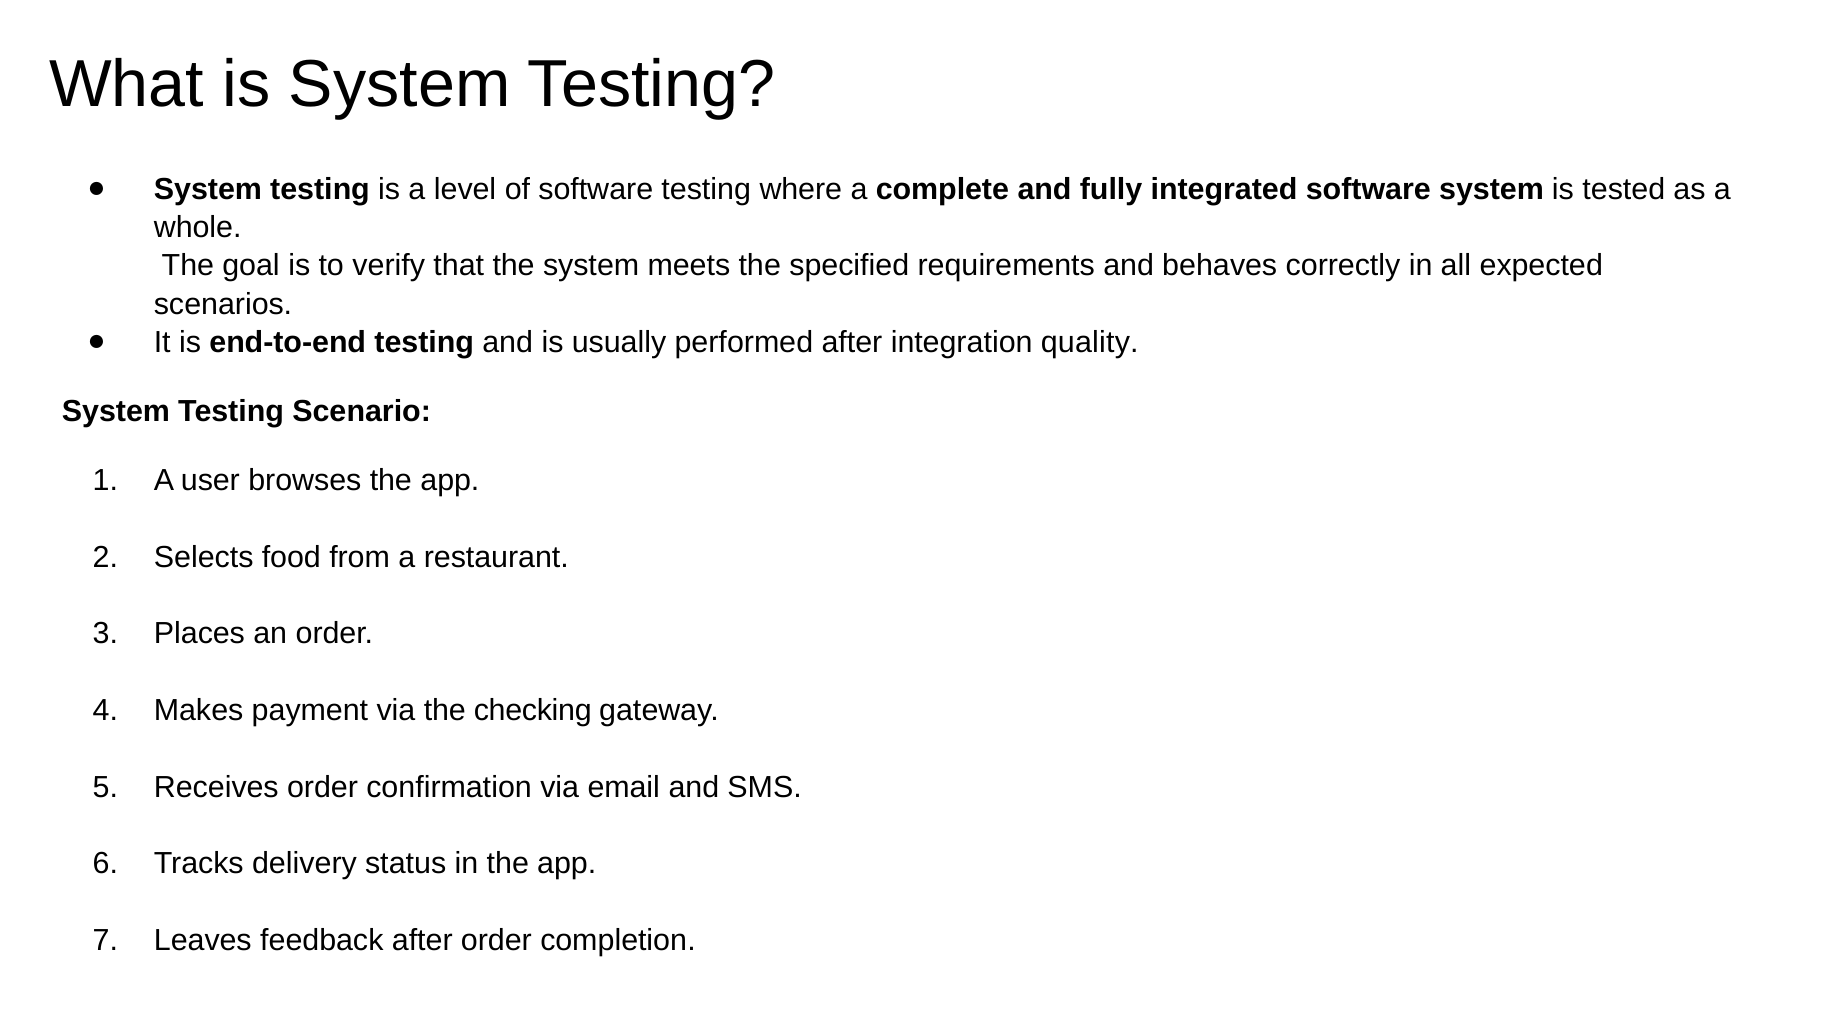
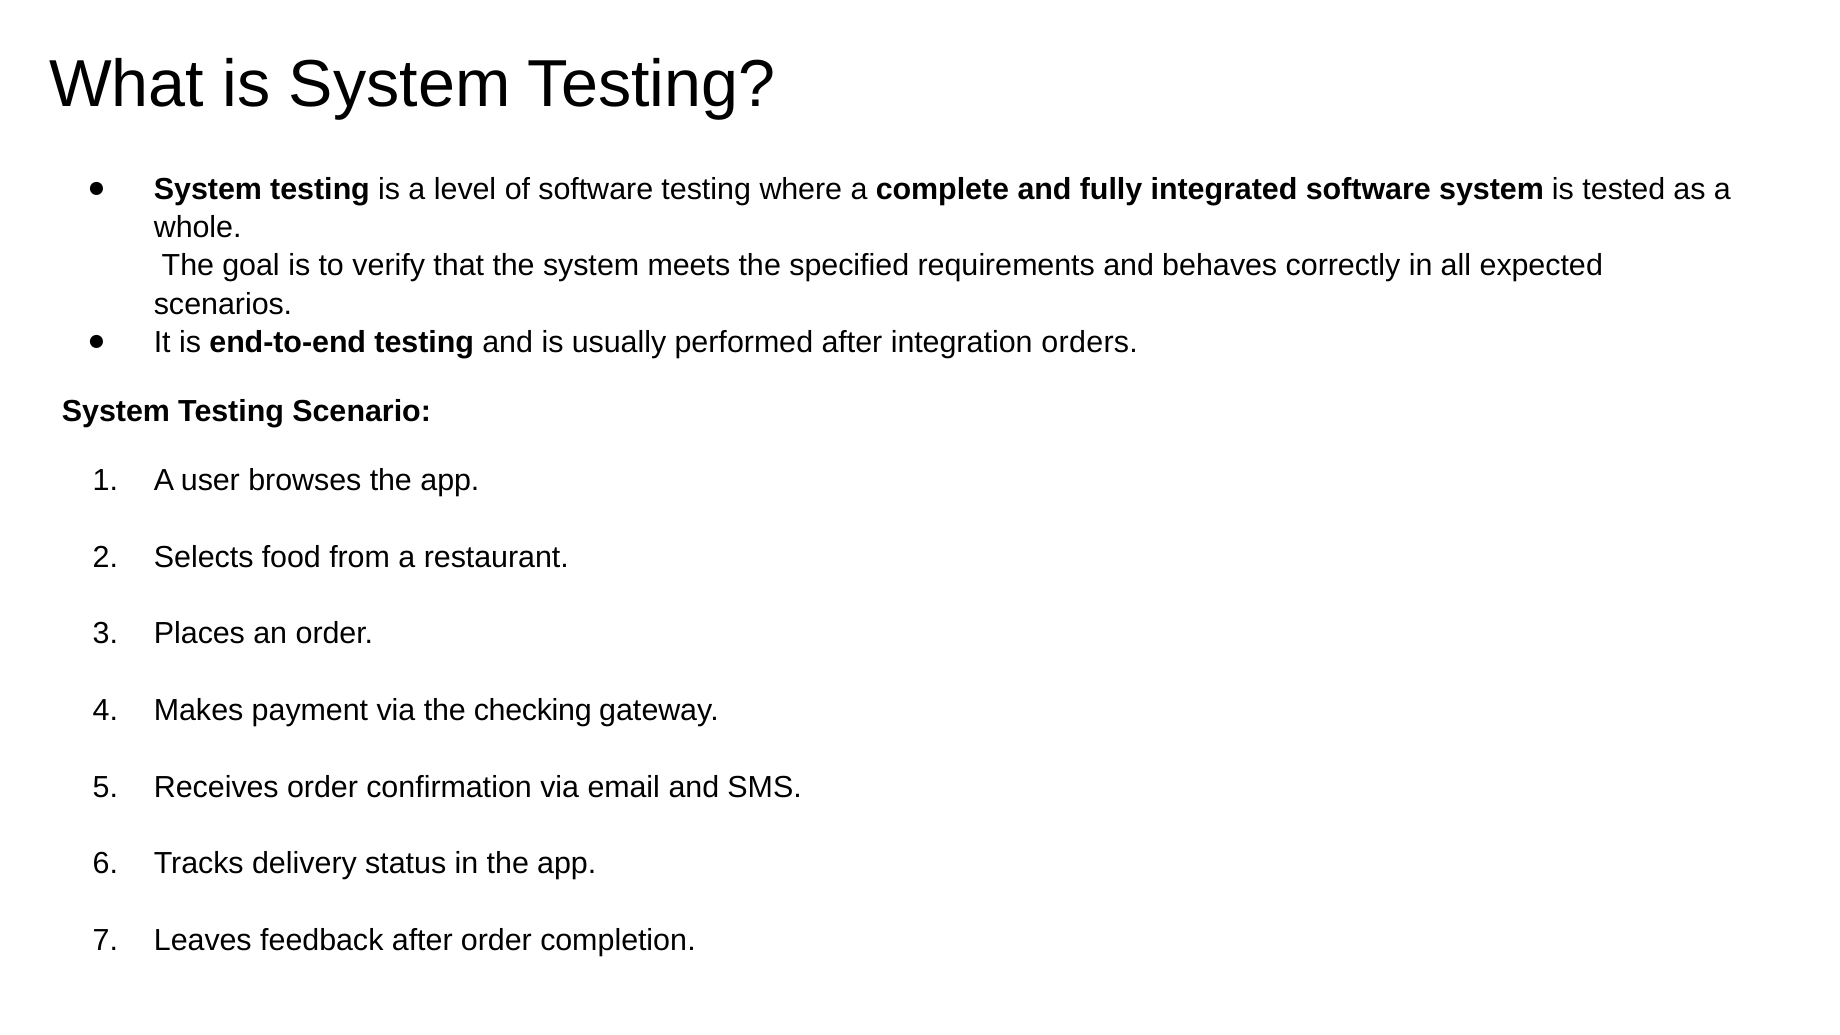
quality: quality -> orders (1090, 343)
